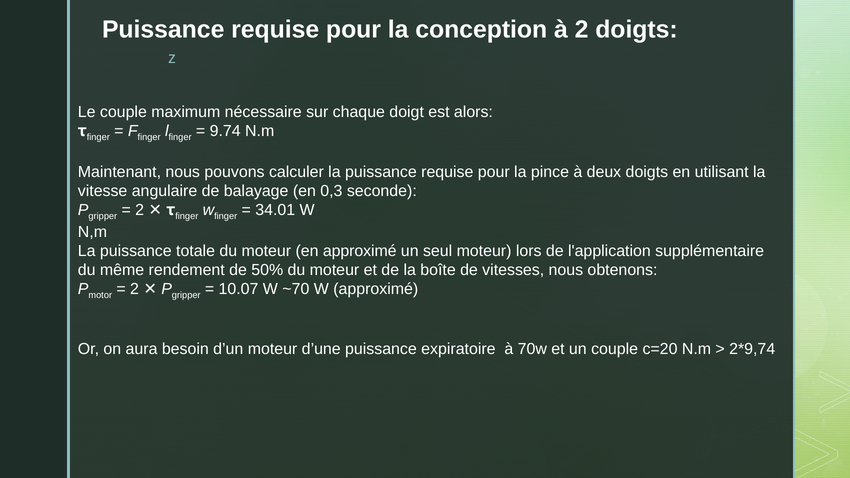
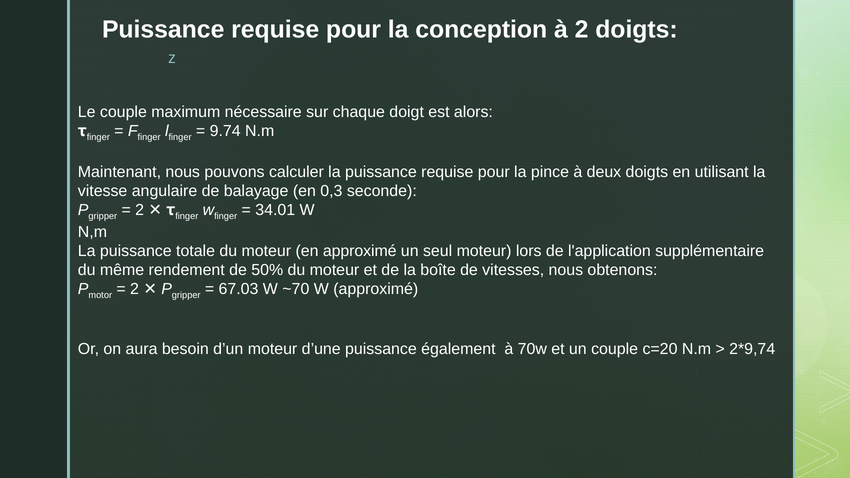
10.07: 10.07 -> 67.03 (239, 289)
expiratoire: expiratoire -> également (458, 349)
